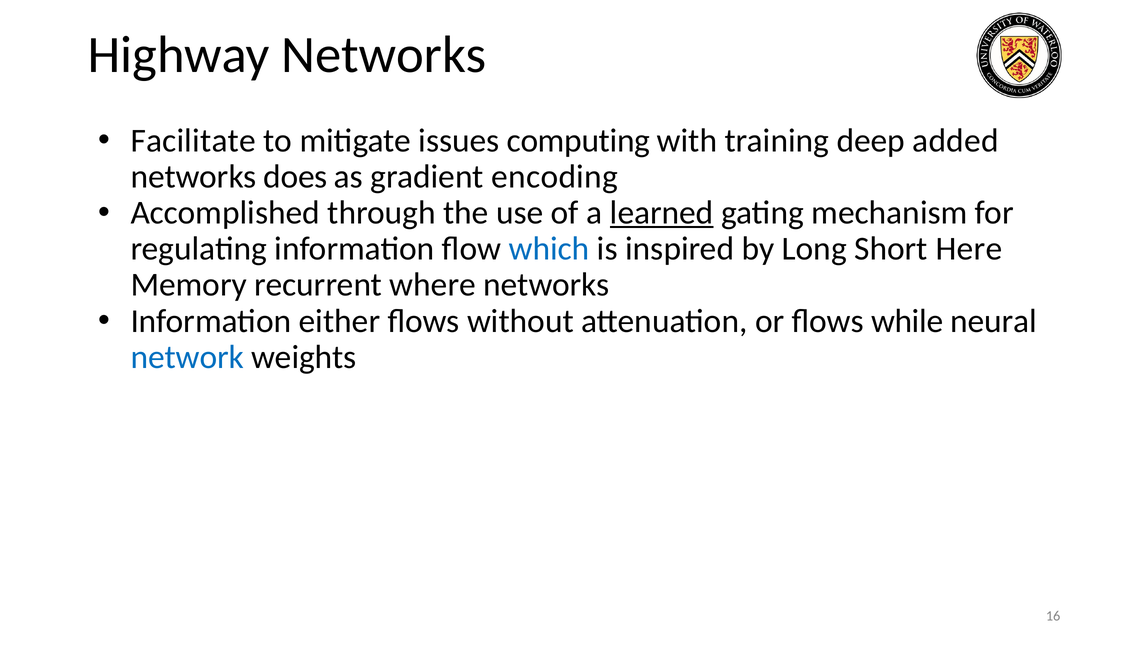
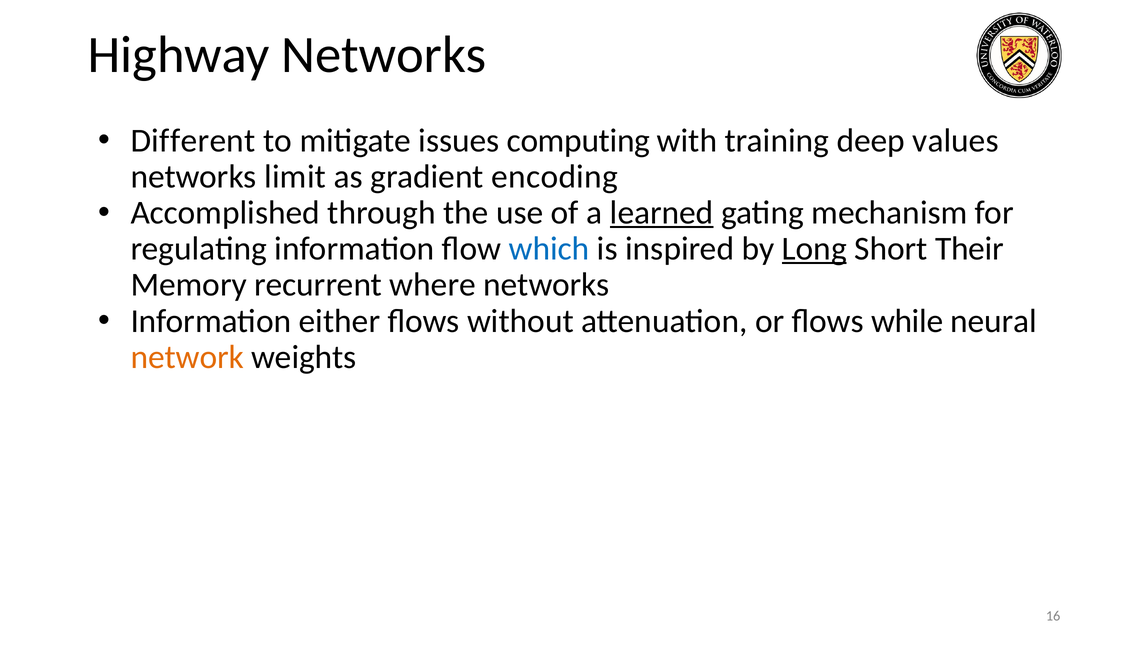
Facilitate: Facilitate -> Different (193, 141)
added: added -> values (956, 141)
does: does -> limit (295, 177)
Long underline: none -> present (814, 249)
Here: Here -> Their (970, 249)
network colour: blue -> orange (187, 357)
